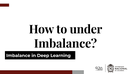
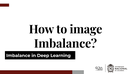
under: under -> image (86, 29)
